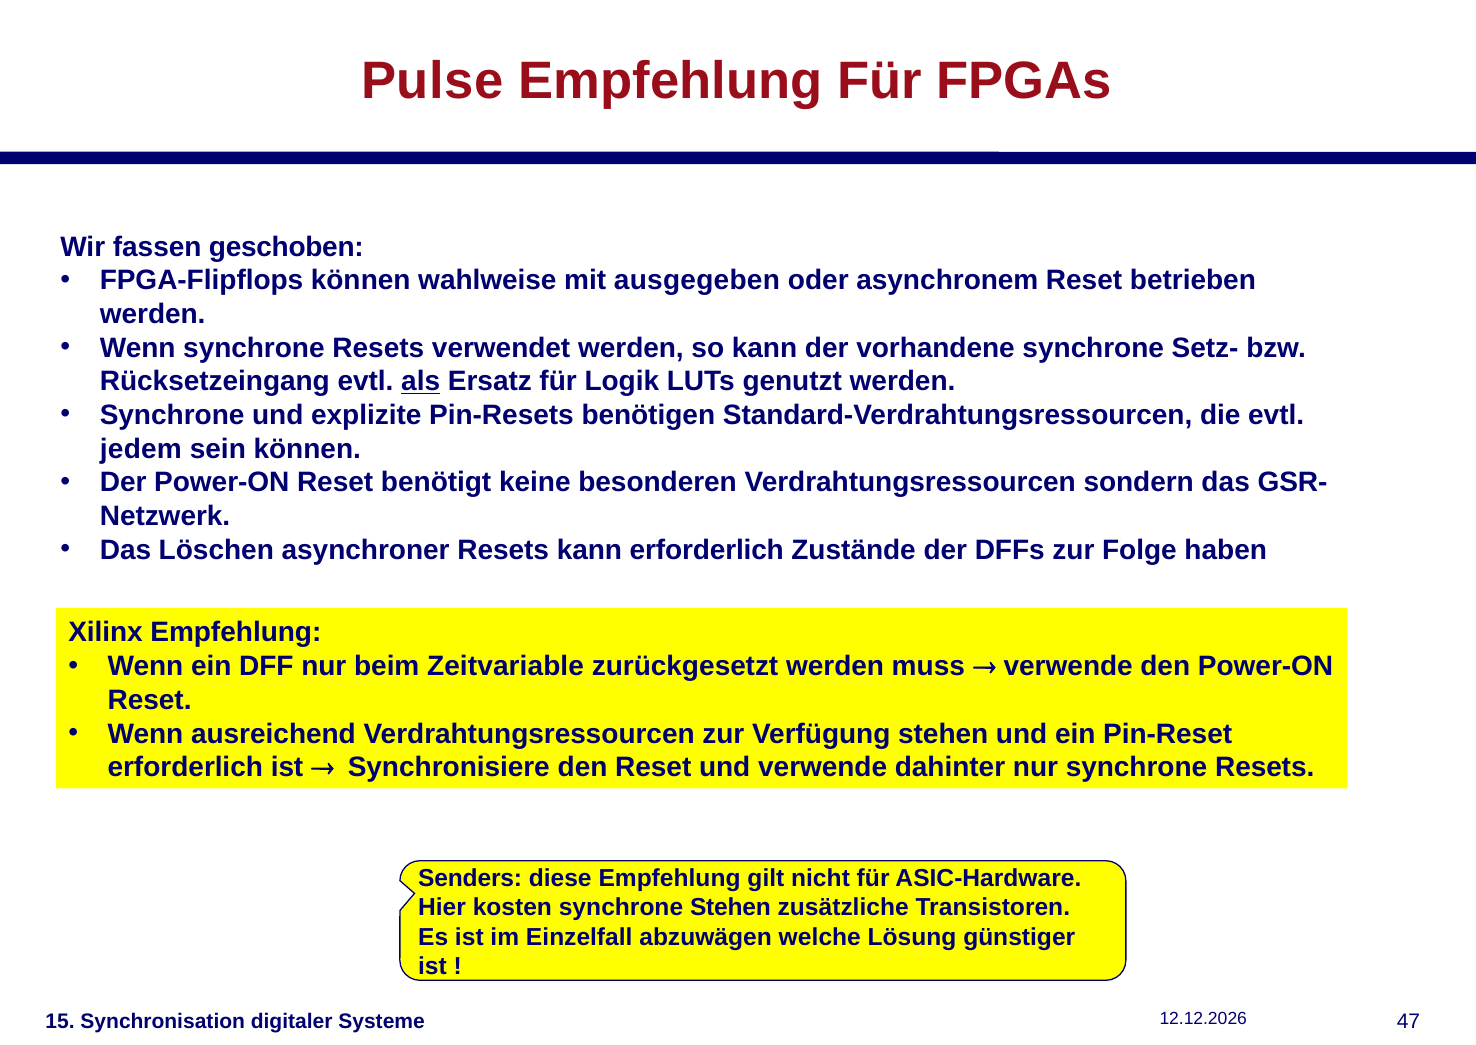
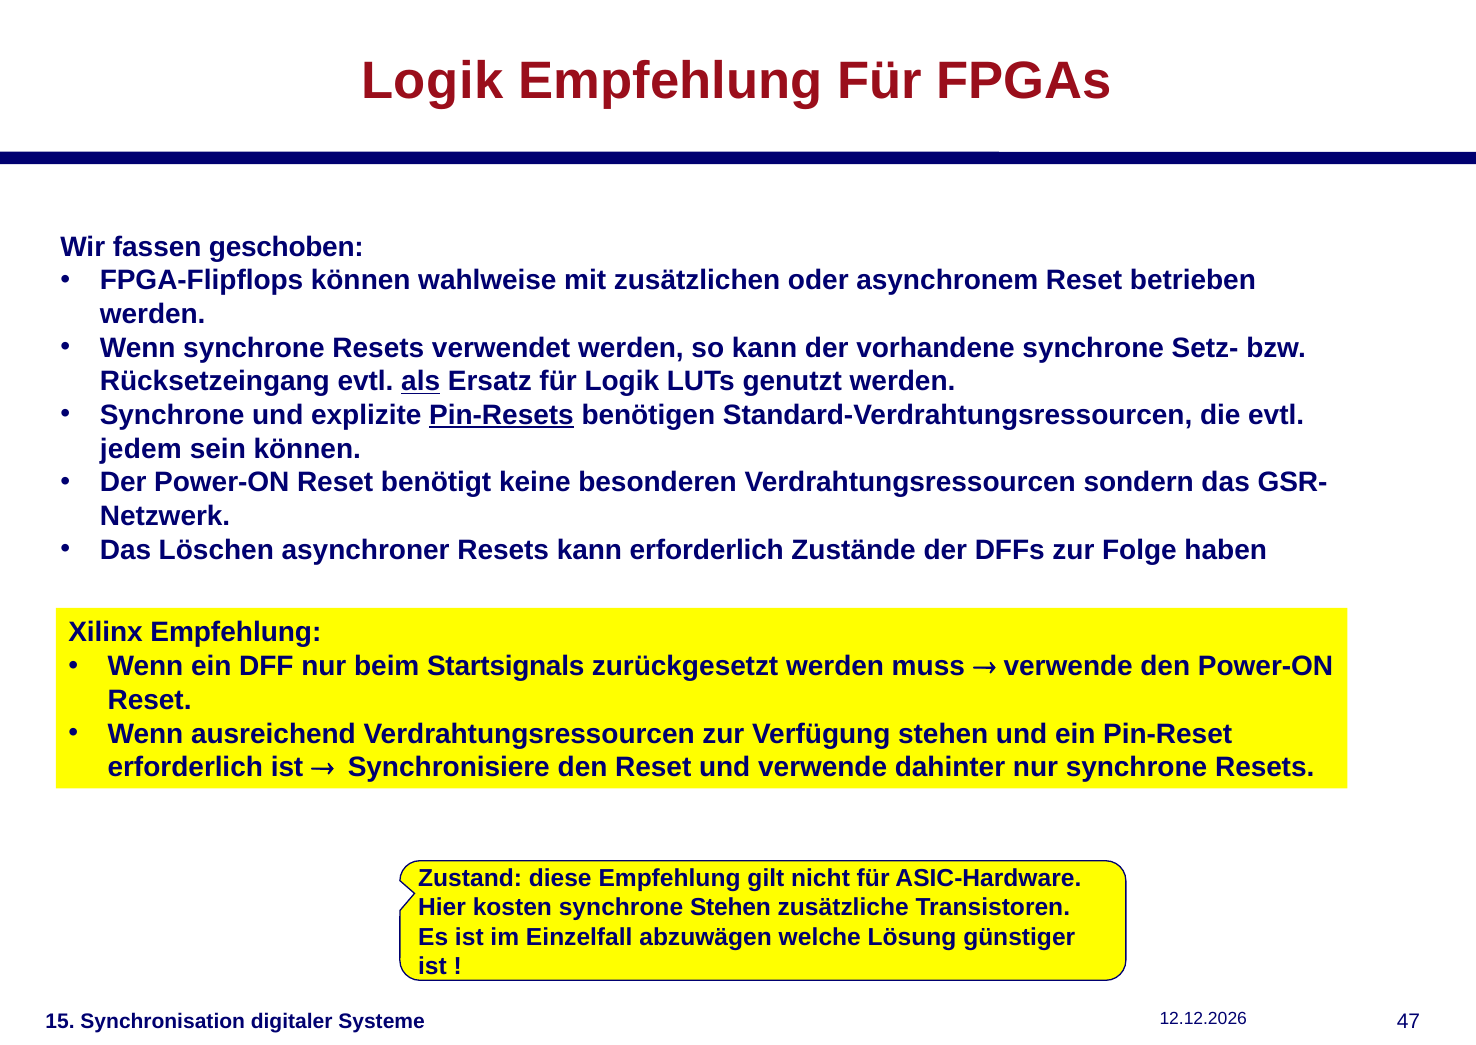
Pulse: Pulse -> Logik (432, 81)
ausgegeben: ausgegeben -> zusätzlichen (697, 280)
Pin-Resets underline: none -> present (501, 415)
Zeitvariable: Zeitvariable -> Startsignals (506, 666)
Senders: Senders -> Zustand (470, 878)
